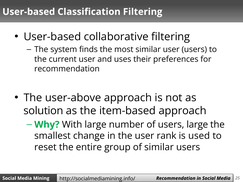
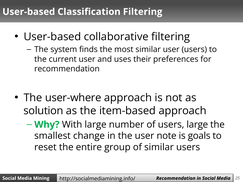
user-above: user-above -> user-where (73, 98)
rank: rank -> note (167, 136)
used: used -> goals (199, 136)
